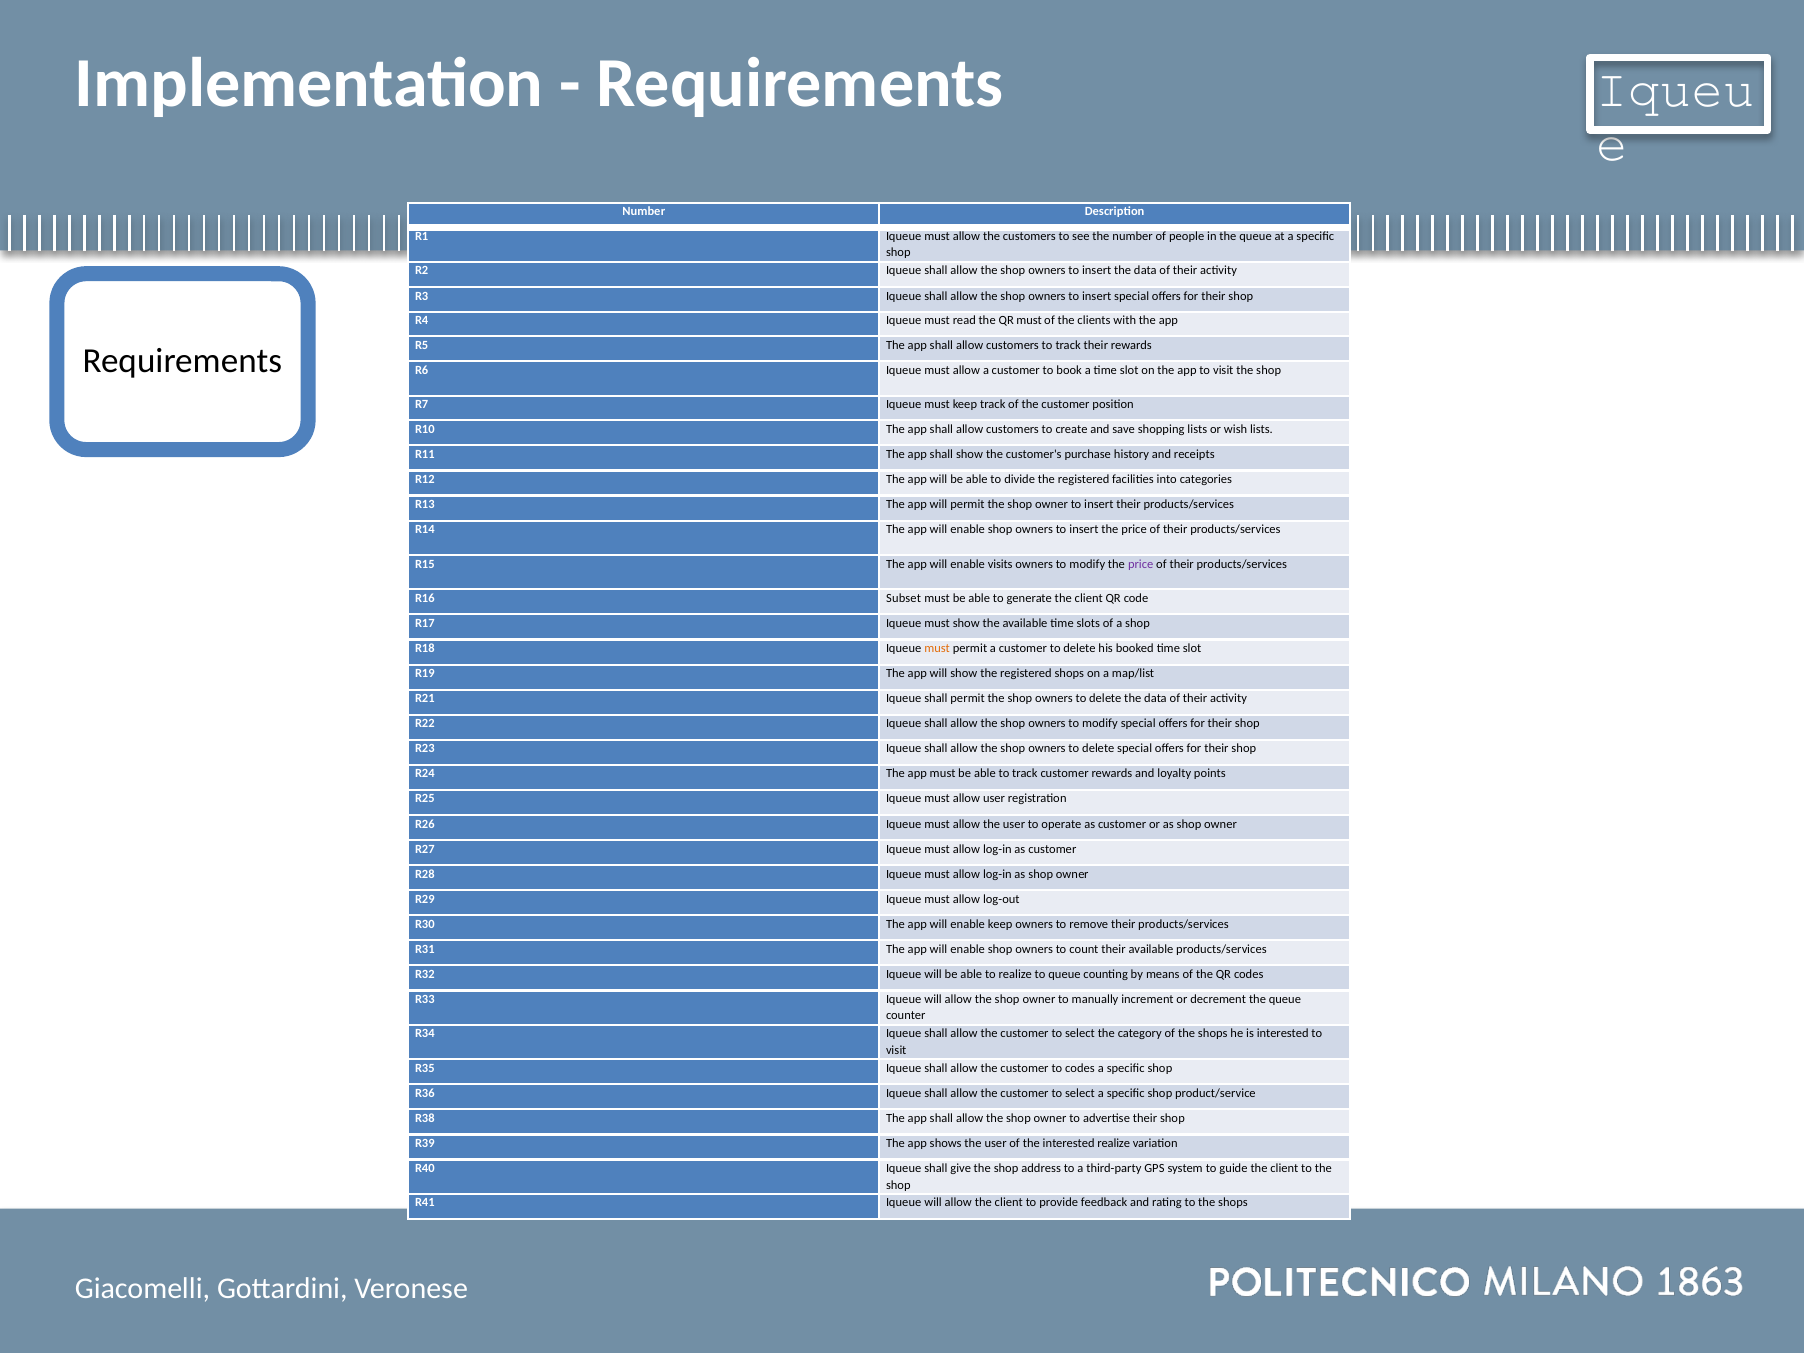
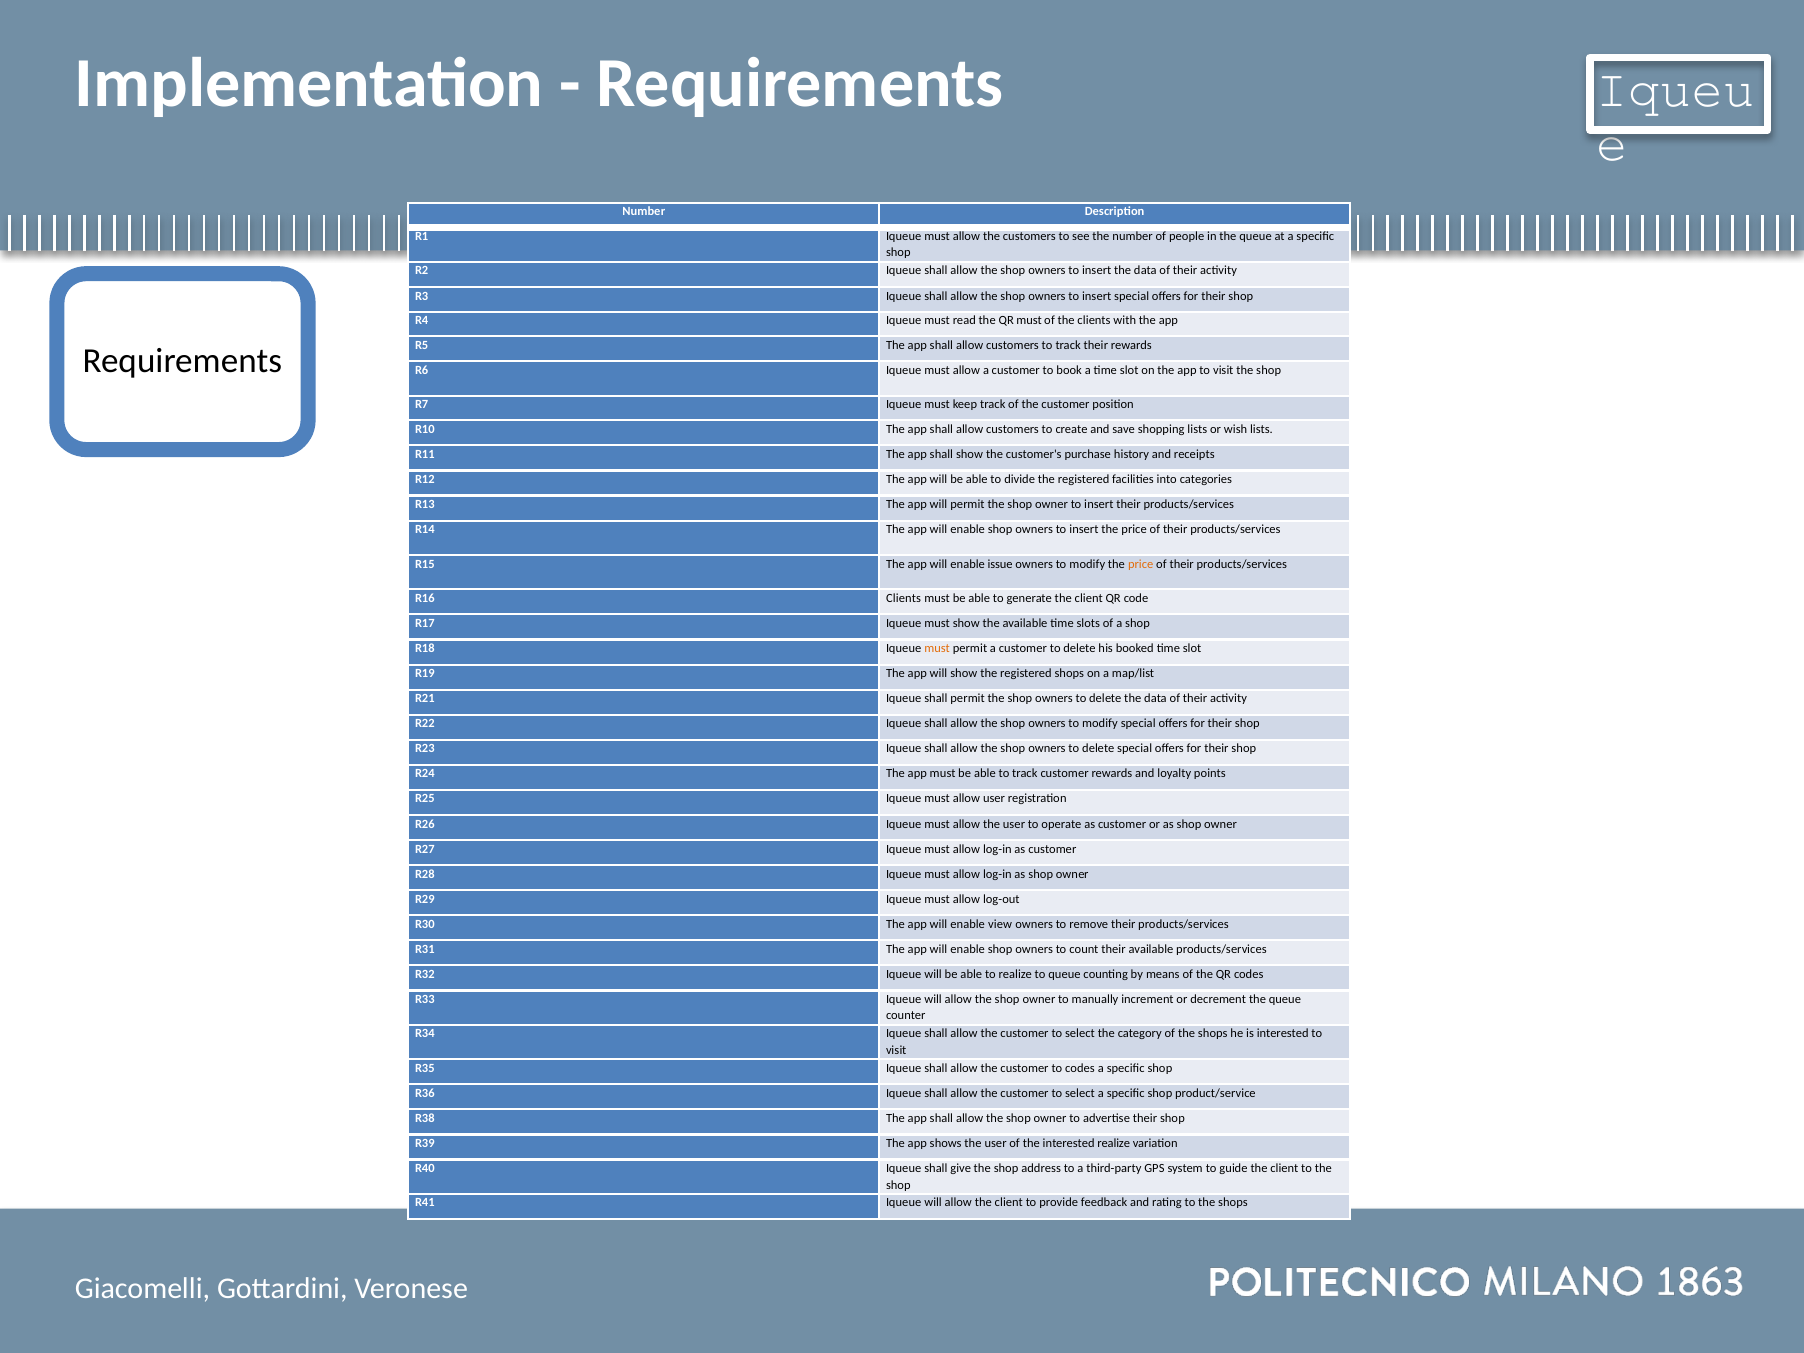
visits: visits -> issue (1000, 564)
price colour: purple -> orange (1141, 564)
R16 Subset: Subset -> Clients (904, 598)
enable keep: keep -> view (1000, 924)
